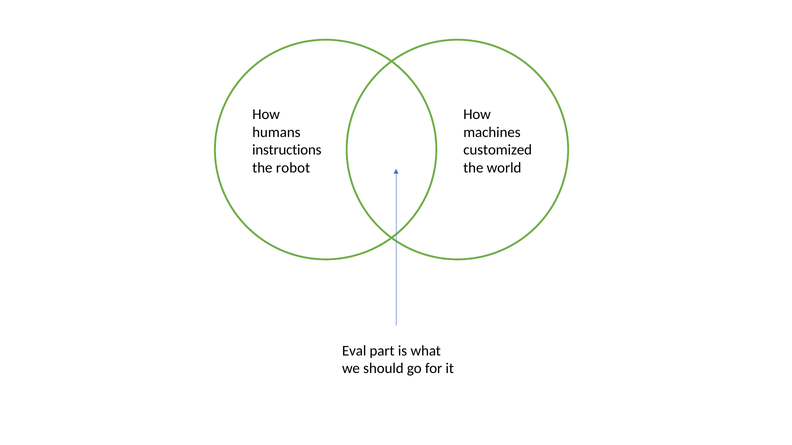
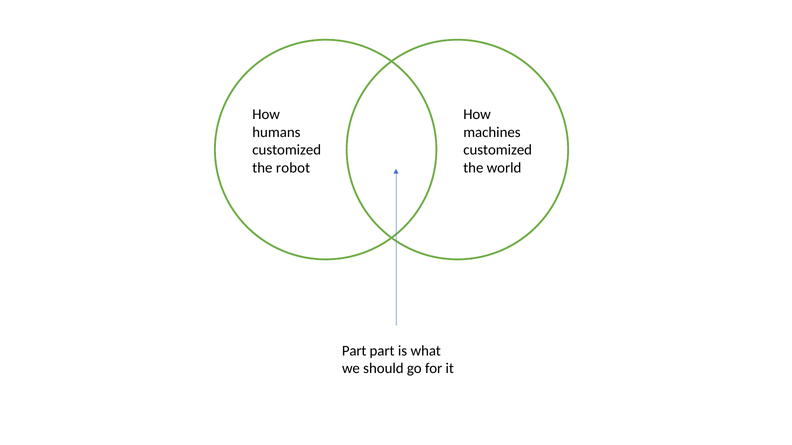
instructions: instructions -> customized (287, 150)
Eval: Eval -> Part (354, 351)
